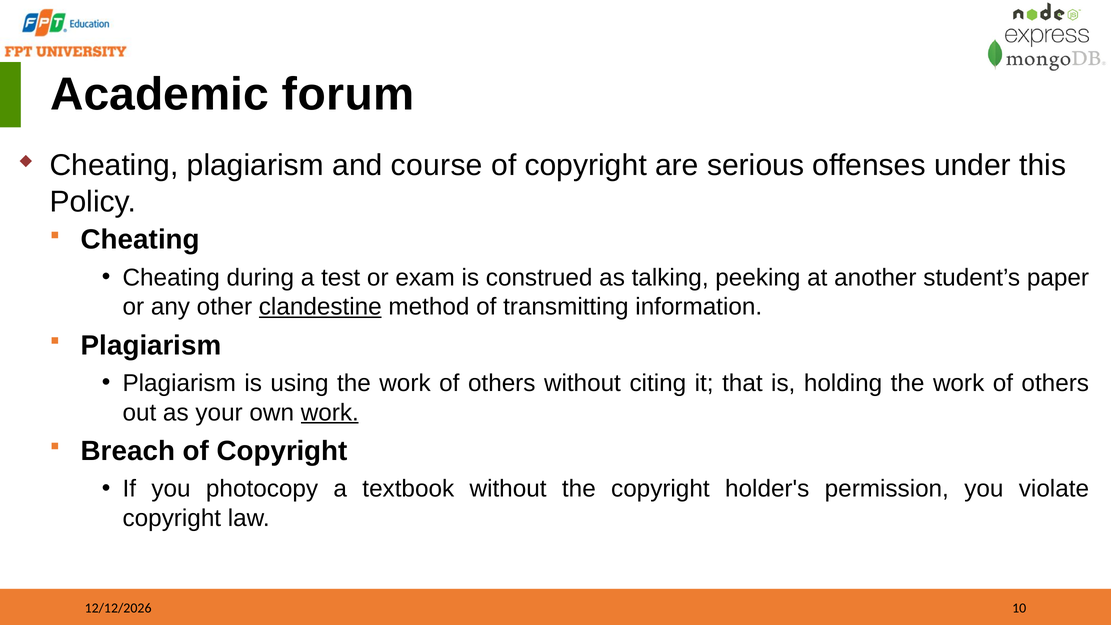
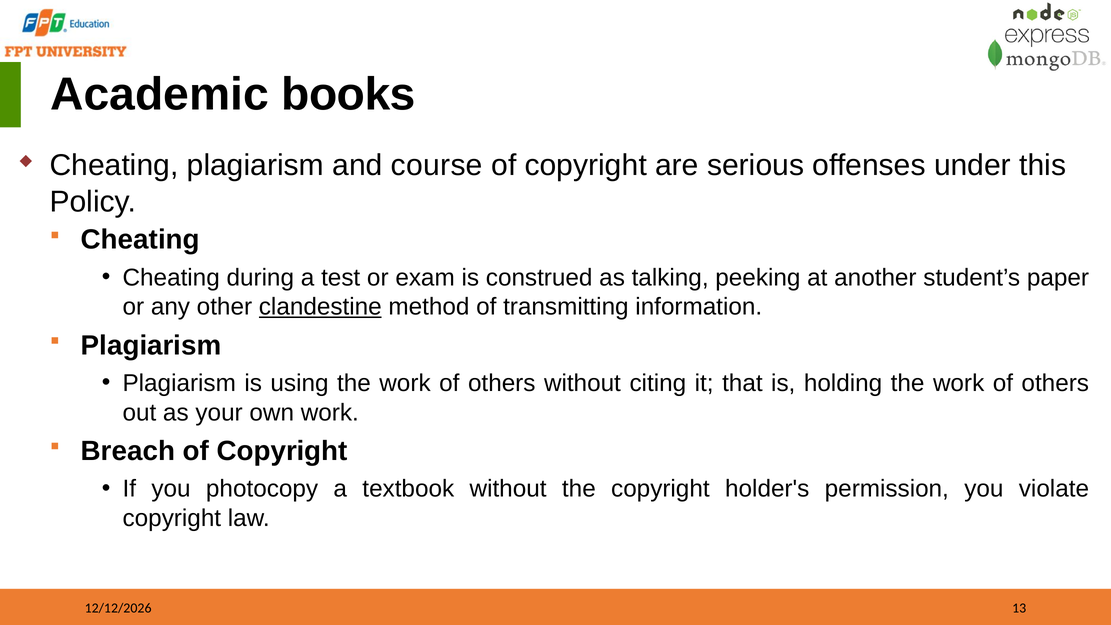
forum: forum -> books (349, 94)
work underline: present -> none (330, 412)
10: 10 -> 13 (1019, 608)
